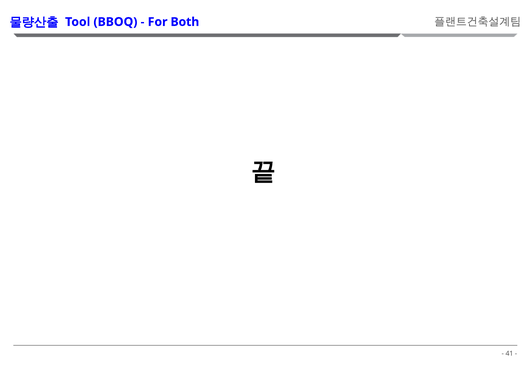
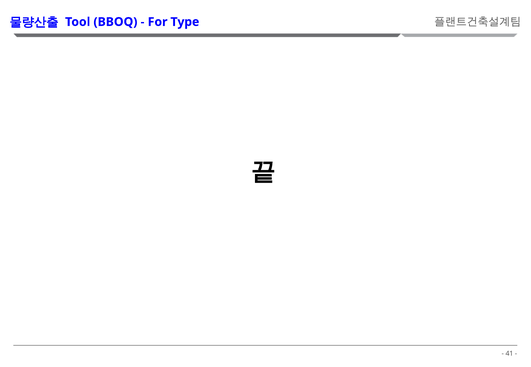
Both: Both -> Type (185, 22)
